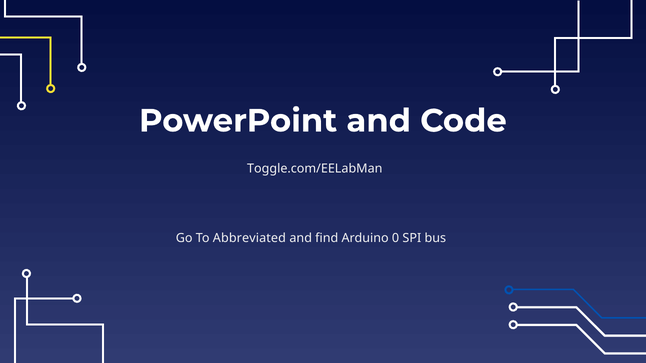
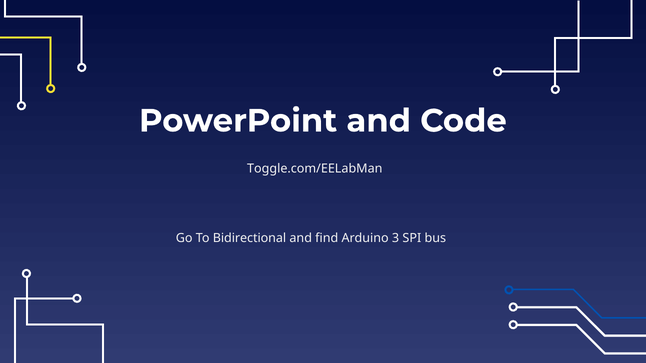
Abbreviated: Abbreviated -> Bidirectional (249, 238)
0: 0 -> 3 (396, 238)
